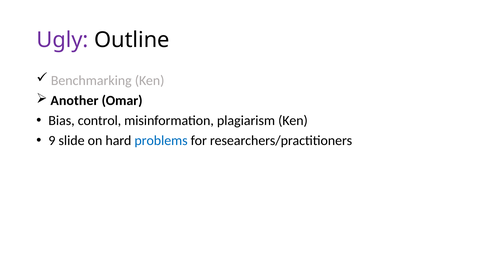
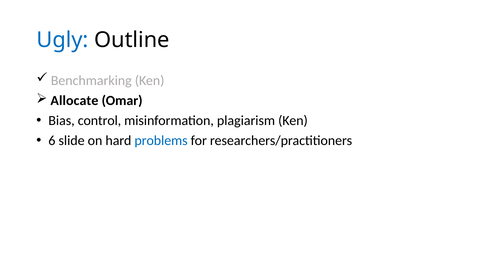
Ugly colour: purple -> blue (62, 40)
Another: Another -> Allocate (74, 101)
9: 9 -> 6 (52, 141)
